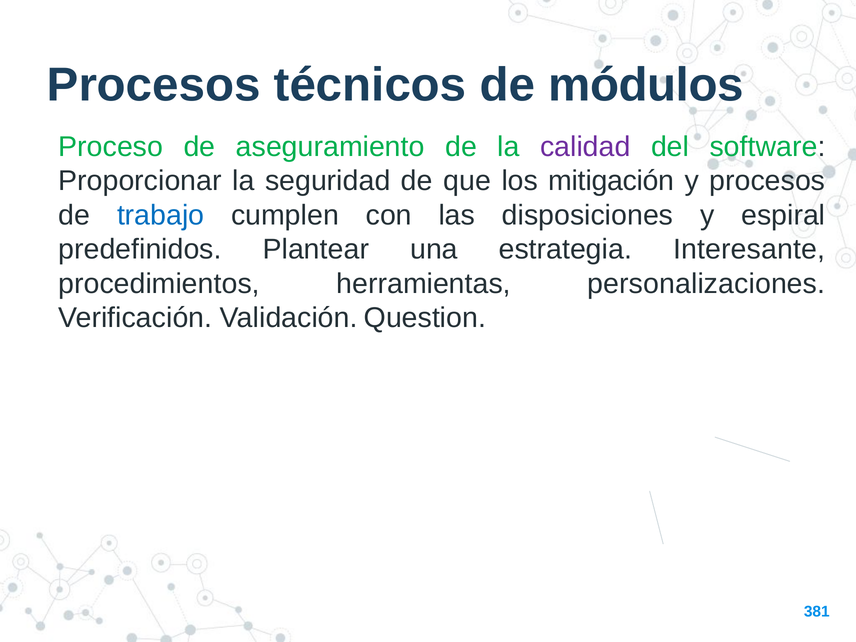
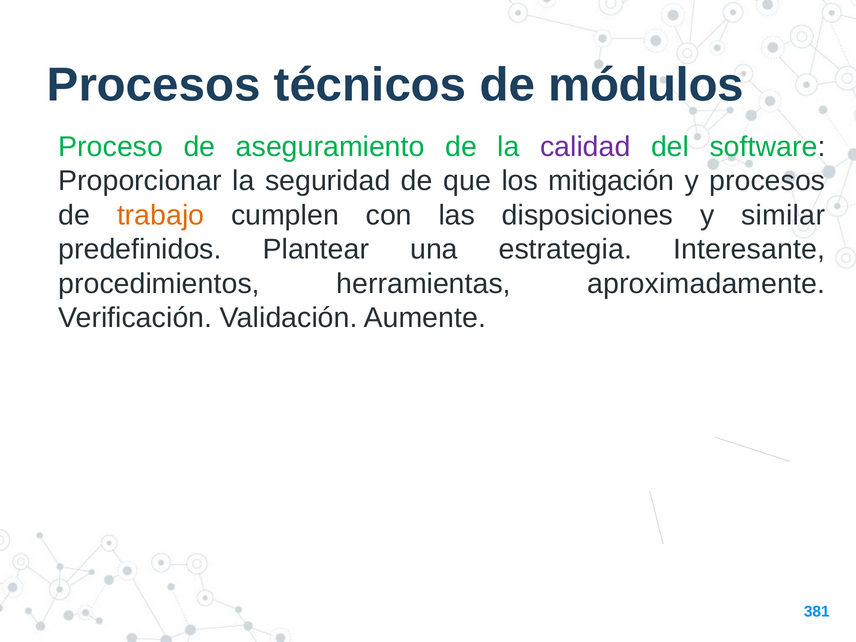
trabajo colour: blue -> orange (161, 215)
espiral: espiral -> similar (783, 215)
personalizaciones: personalizaciones -> aproximadamente (706, 284)
Question: Question -> Aumente (425, 318)
